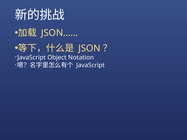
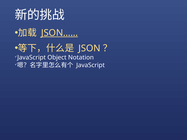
JSON…… underline: none -> present (59, 33)
